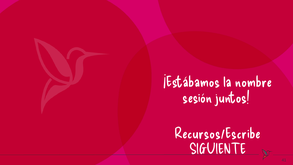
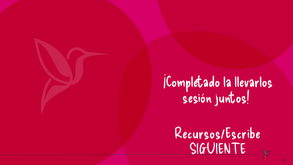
¡Estábamos: ¡Estábamos -> ¡Completado (192, 82)
nombre: nombre -> llevarlos (254, 82)
